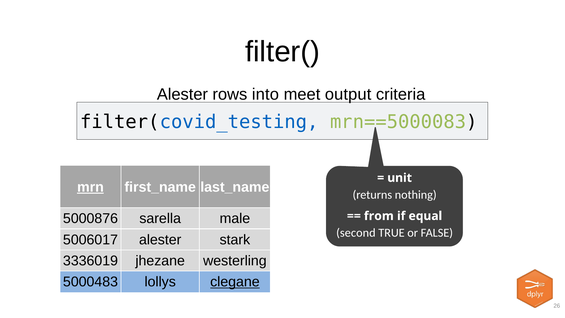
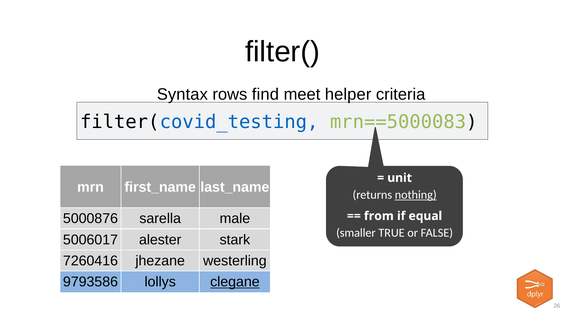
Alester: Alester -> Syntax (182, 94)
into: into -> find (265, 94)
output: output -> helper (348, 94)
mrn underline: present -> none (90, 187)
nothing underline: none -> present (416, 195)
second: second -> smaller (356, 233)
3336019: 3336019 -> 7260416 (90, 261)
5000483: 5000483 -> 9793586 (90, 282)
